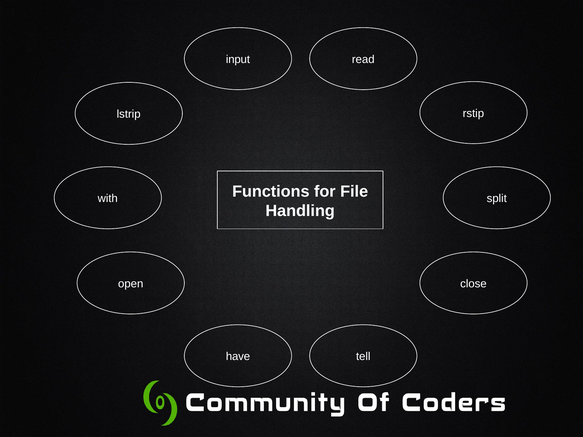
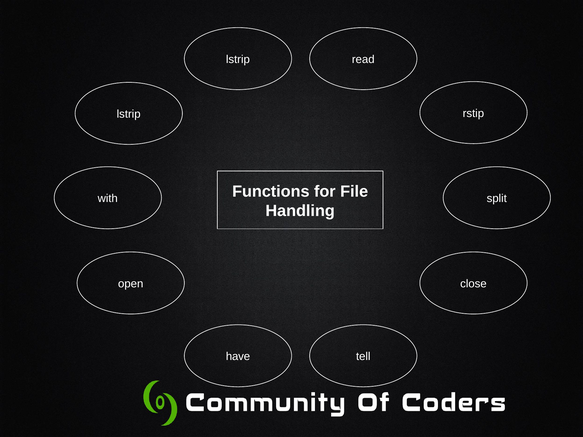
input: input -> lstrip (238, 59)
